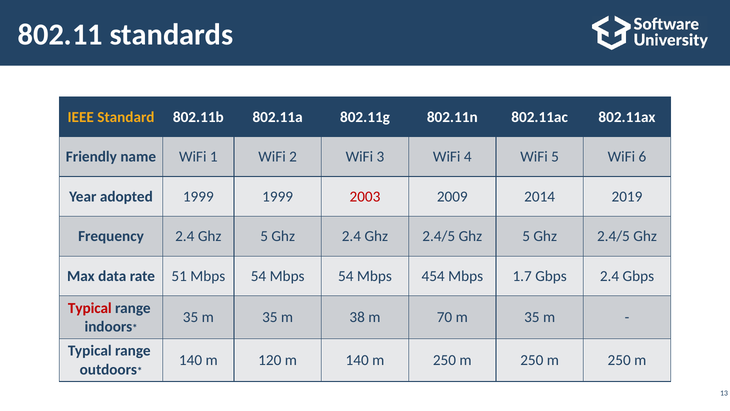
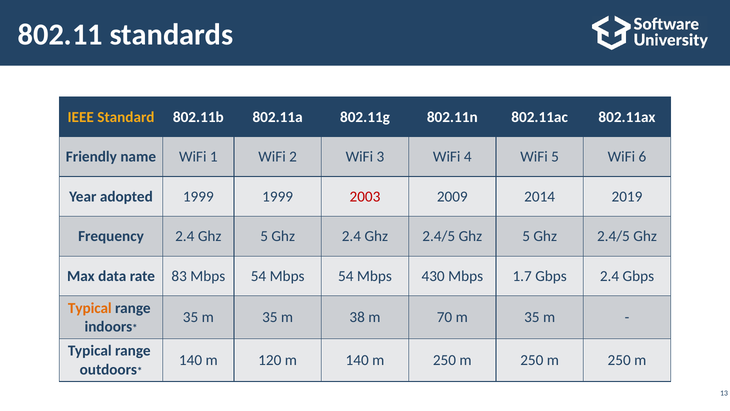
51: 51 -> 83 (179, 276)
454: 454 -> 430 (433, 276)
Typical colour: red -> orange (90, 308)
